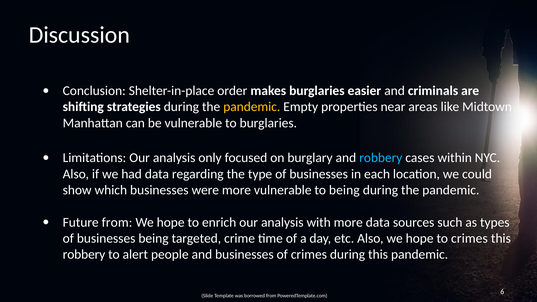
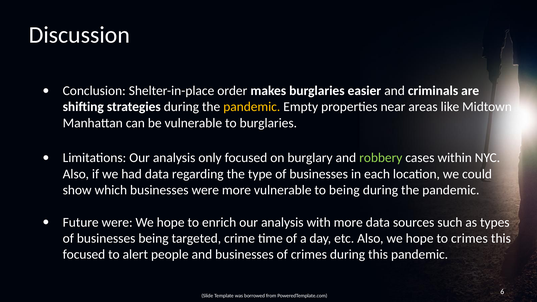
robbery colour: light blue -> light green (381, 158)
Future from: from -> were (117, 222)
robbery: robbery -> focused (84, 255)
